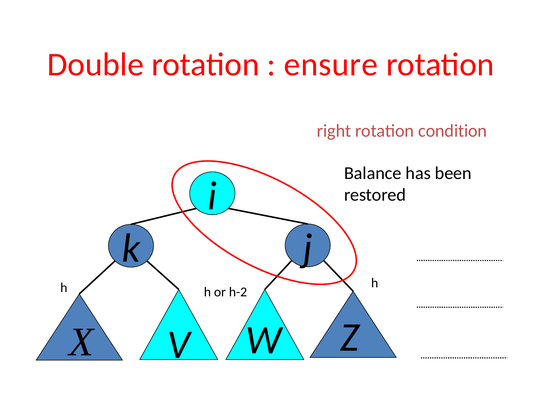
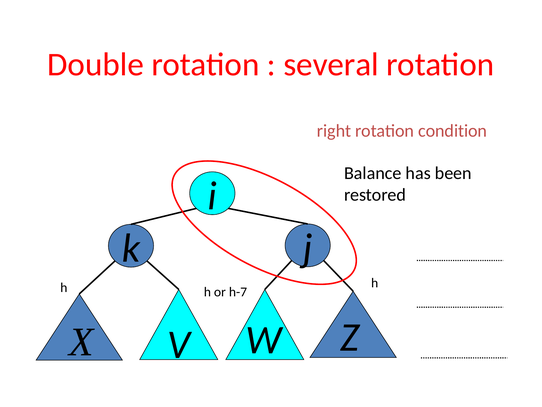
ensure: ensure -> several (331, 64)
h-2: h-2 -> h-7 (238, 292)
